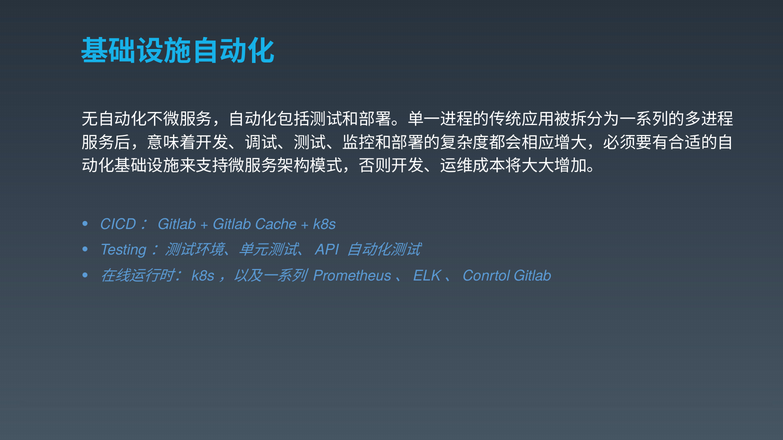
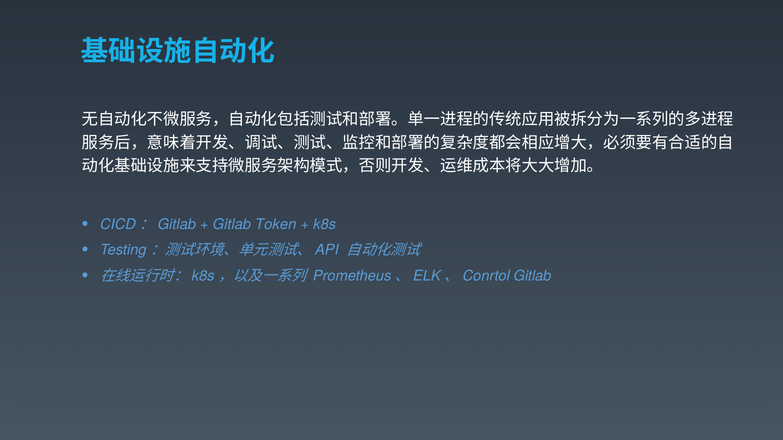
Cache: Cache -> Token (276, 225)
